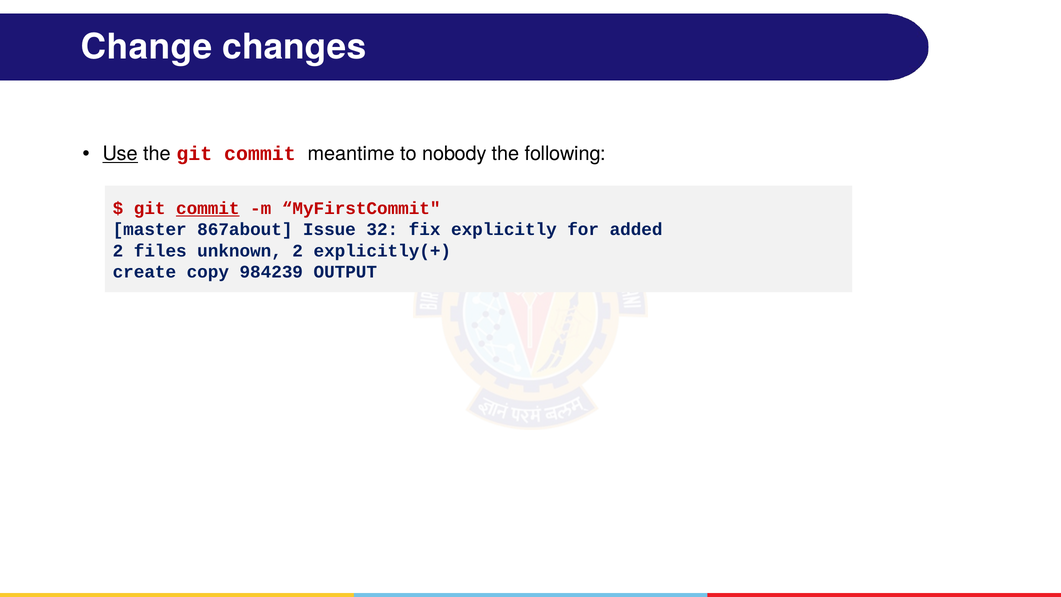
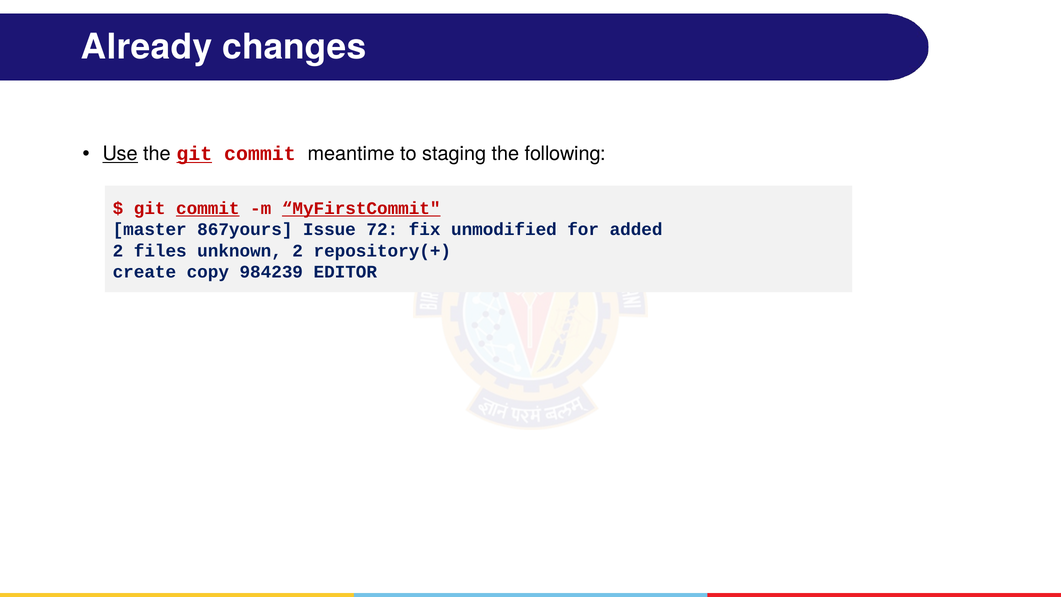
Change: Change -> Already (147, 47)
git underline: none -> present (194, 154)
nobody: nobody -> staging (454, 154)
MyFirstCommit underline: none -> present (361, 208)
867about: 867about -> 867yours (245, 230)
32: 32 -> 72 (382, 230)
explicitly: explicitly -> unmodified (504, 230)
explicitly(+: explicitly(+ -> repository(+ (382, 251)
OUTPUT: OUTPUT -> EDITOR (345, 272)
